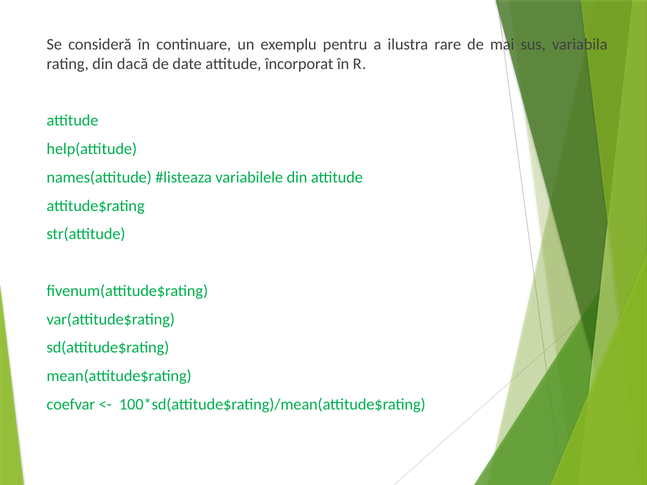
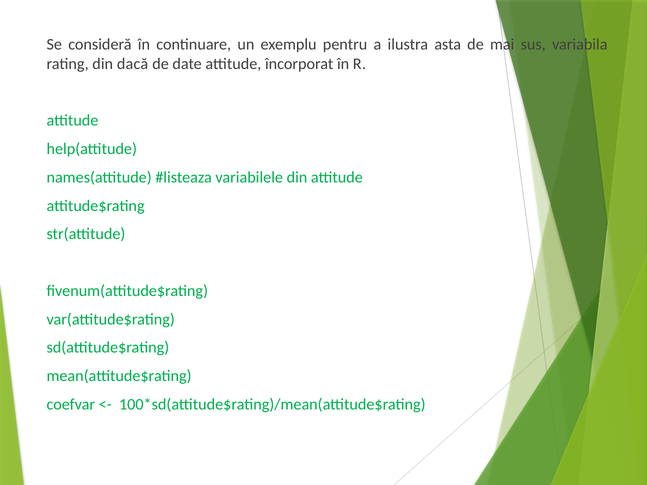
rare: rare -> asta (448, 44)
